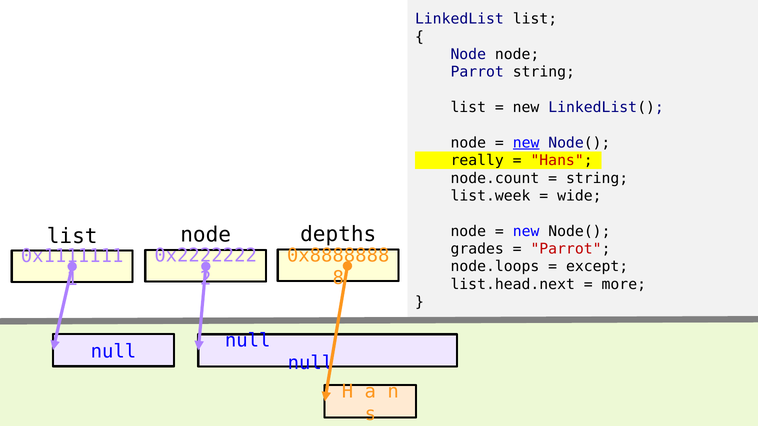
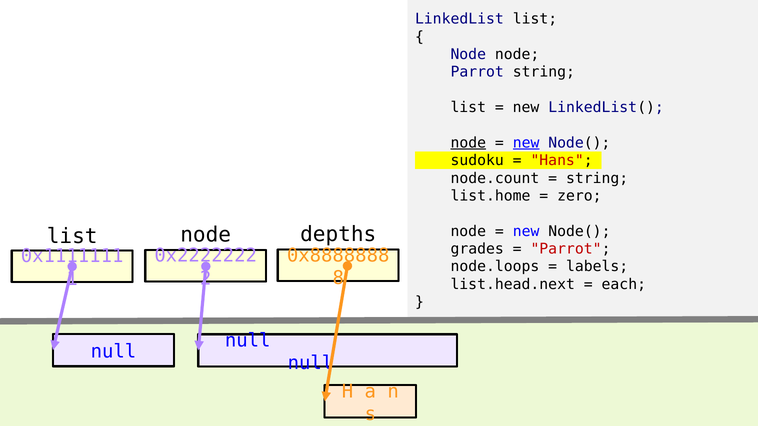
node underline: none -> present (468, 143)
really: really -> sudoku (477, 161)
list.week: list.week -> list.home (490, 196)
wide: wide -> zero (579, 196)
except: except -> labels (597, 267)
more: more -> each (624, 285)
